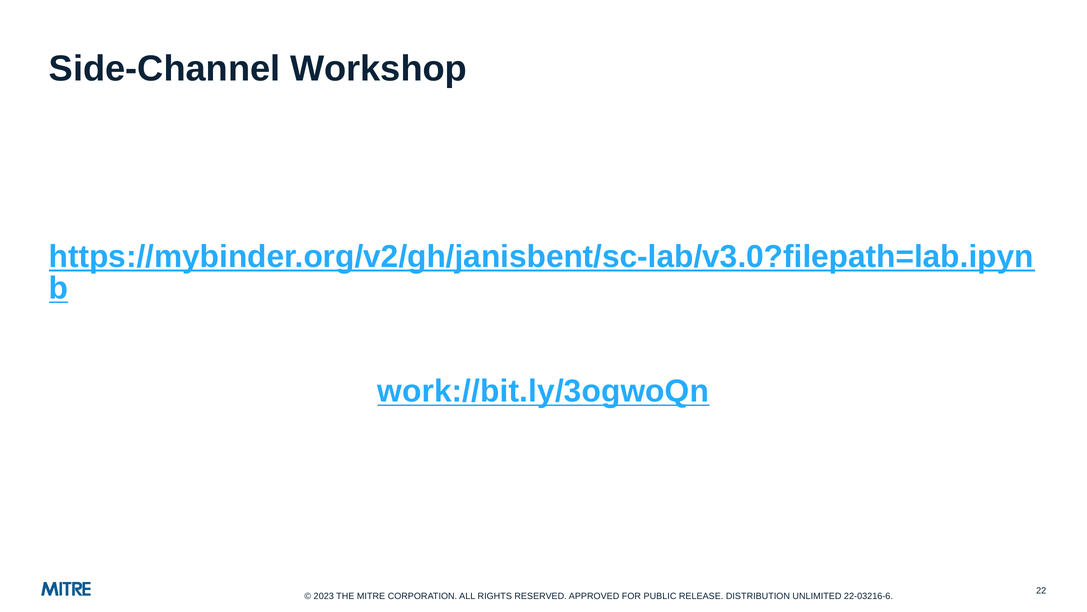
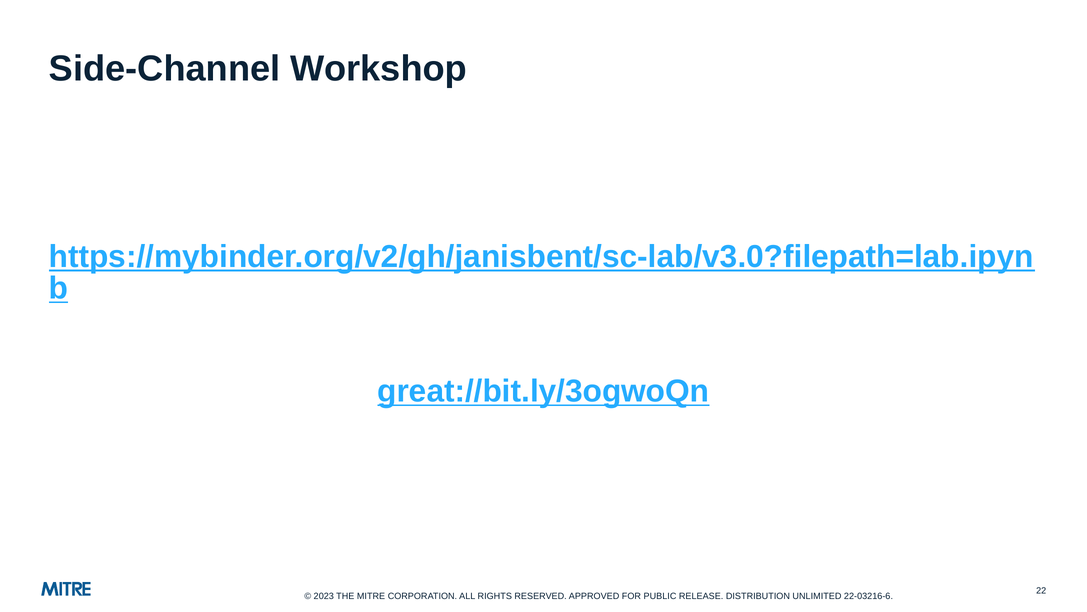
work://bit.ly/3ogwoQn: work://bit.ly/3ogwoQn -> great://bit.ly/3ogwoQn (543, 391)
